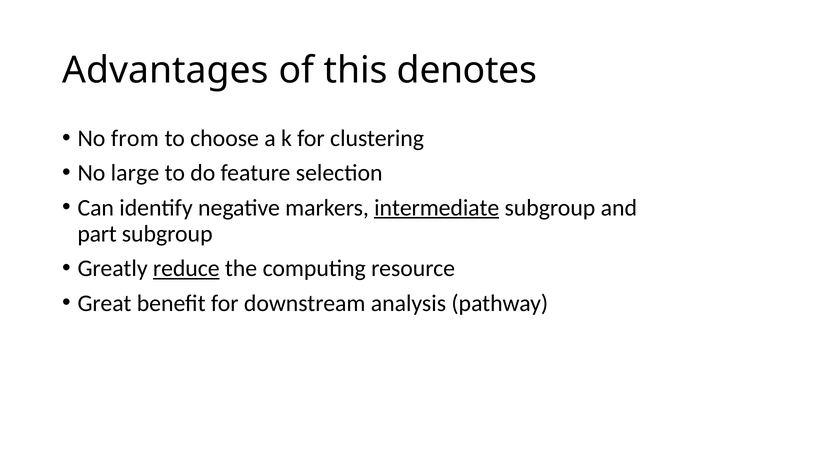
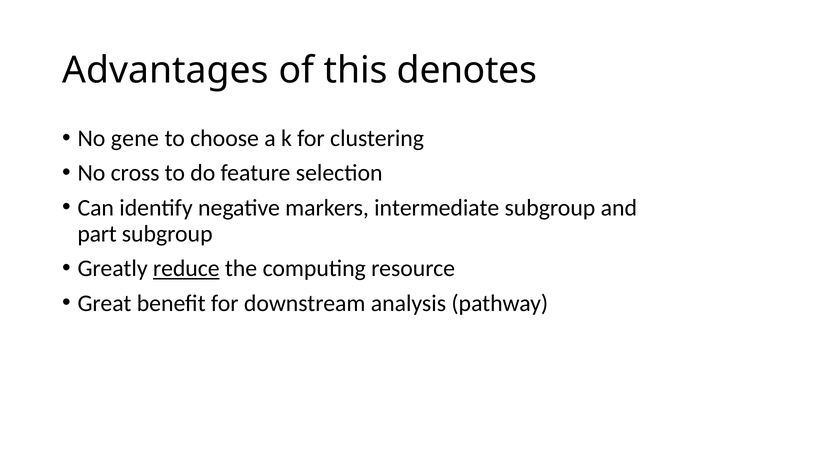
from: from -> gene (135, 138)
large: large -> cross (135, 173)
intermediate underline: present -> none (437, 208)
